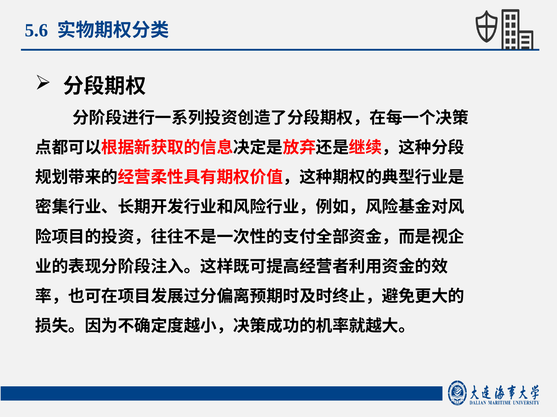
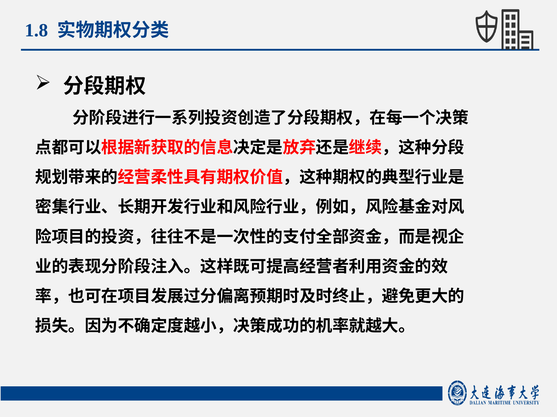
5.6: 5.6 -> 1.8 (37, 31)
